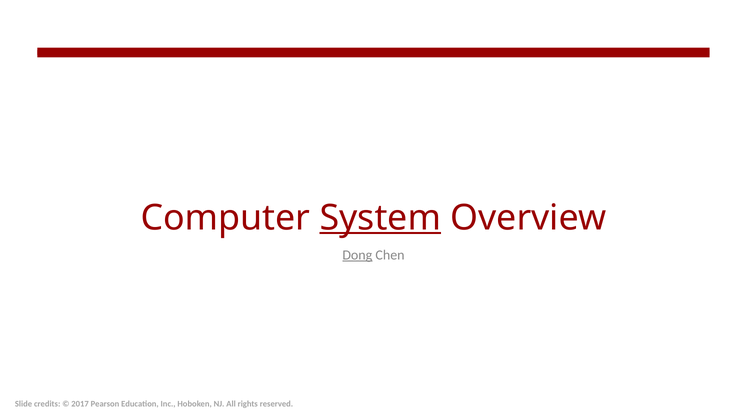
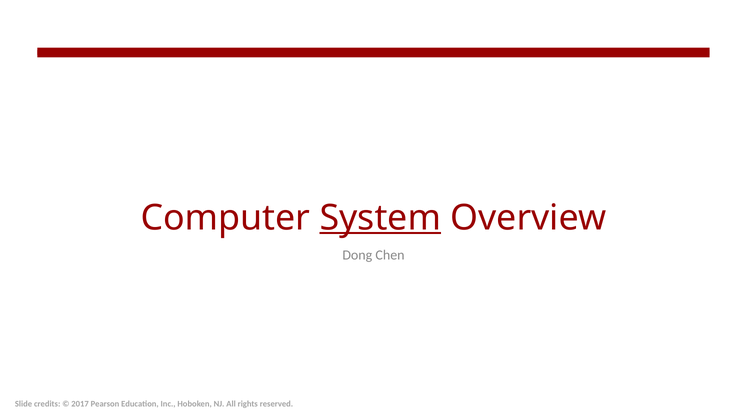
Dong underline: present -> none (357, 255)
